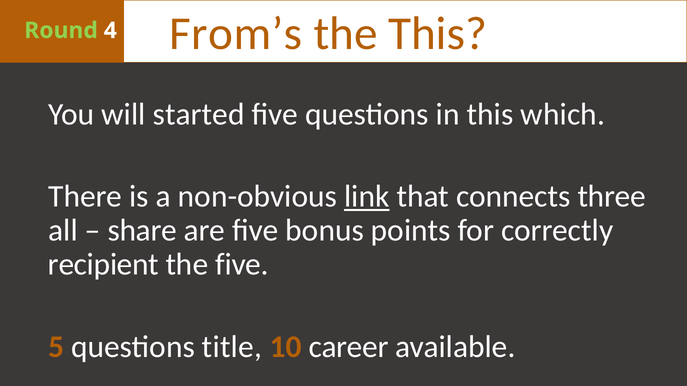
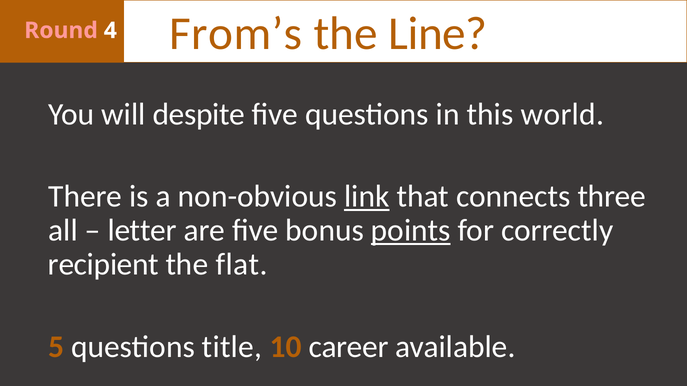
the This: This -> Line (438, 34)
Round colour: light green -> pink (61, 30)
started: started -> despite (199, 114)
which: which -> world (563, 114)
share: share -> letter (142, 231)
points underline: none -> present (411, 231)
the five: five -> flat (242, 265)
